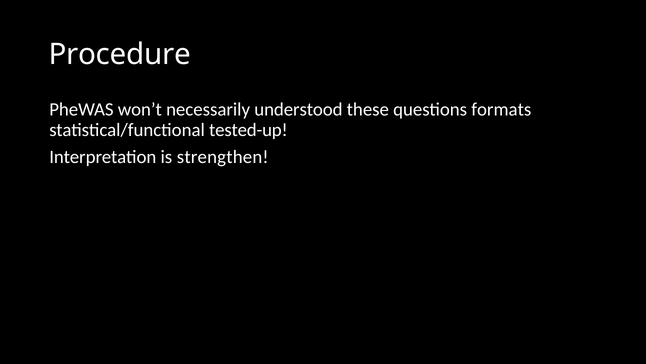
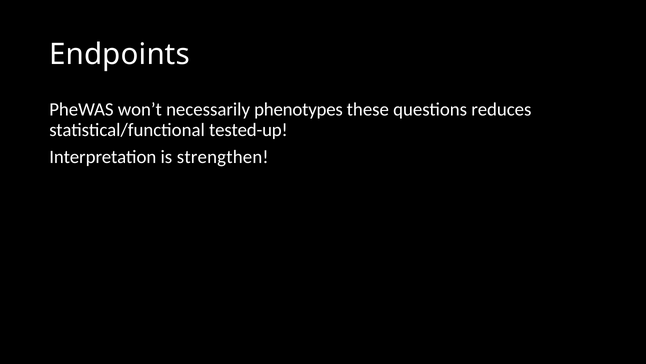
Procedure: Procedure -> Endpoints (120, 54)
understood: understood -> phenotypes (299, 109)
formats: formats -> reduces (501, 109)
